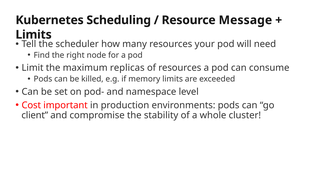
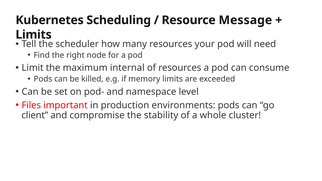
replicas: replicas -> internal (127, 68)
Cost: Cost -> Files (31, 105)
